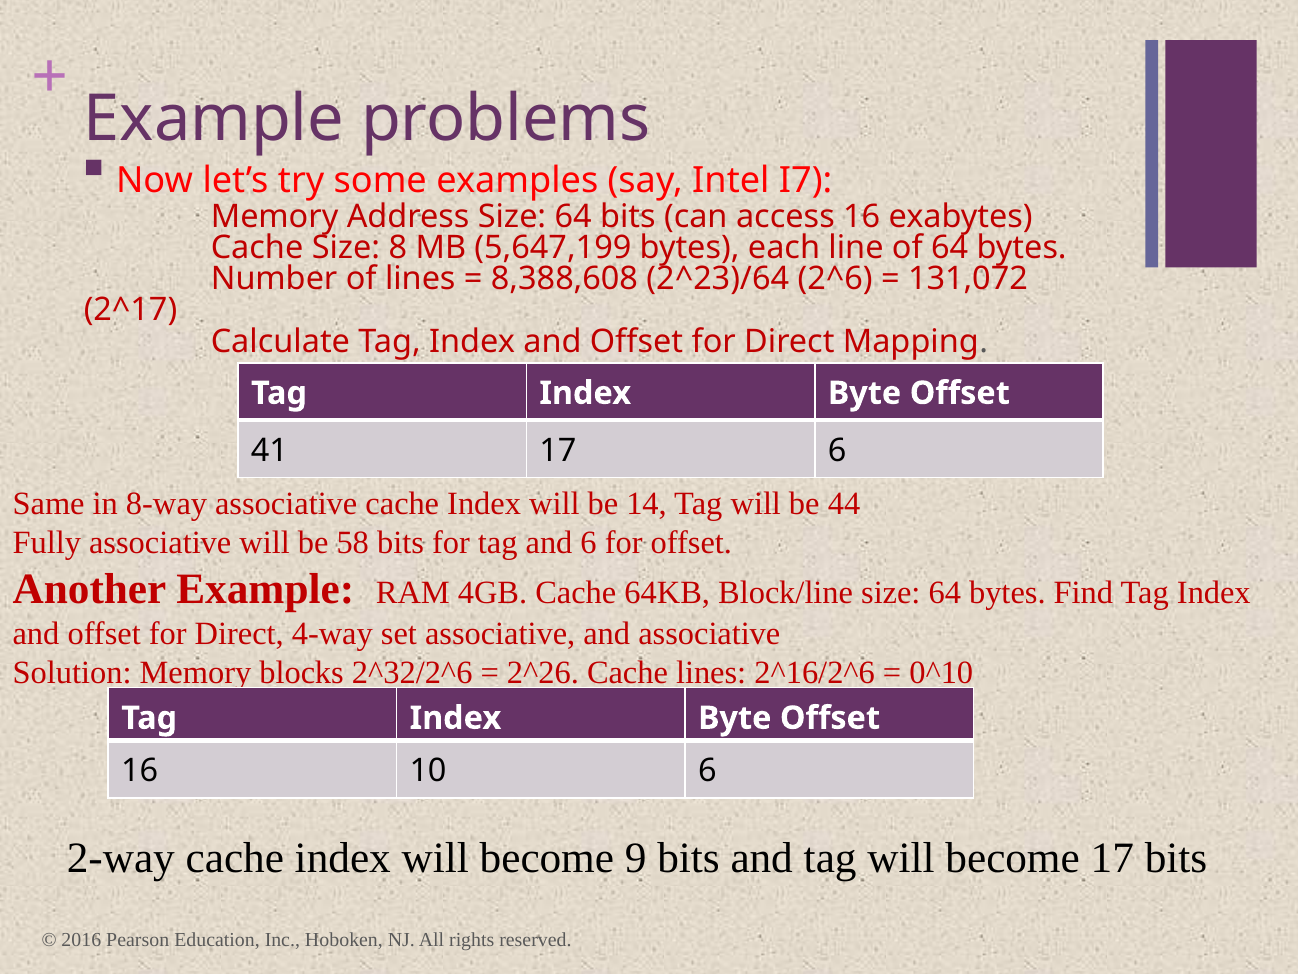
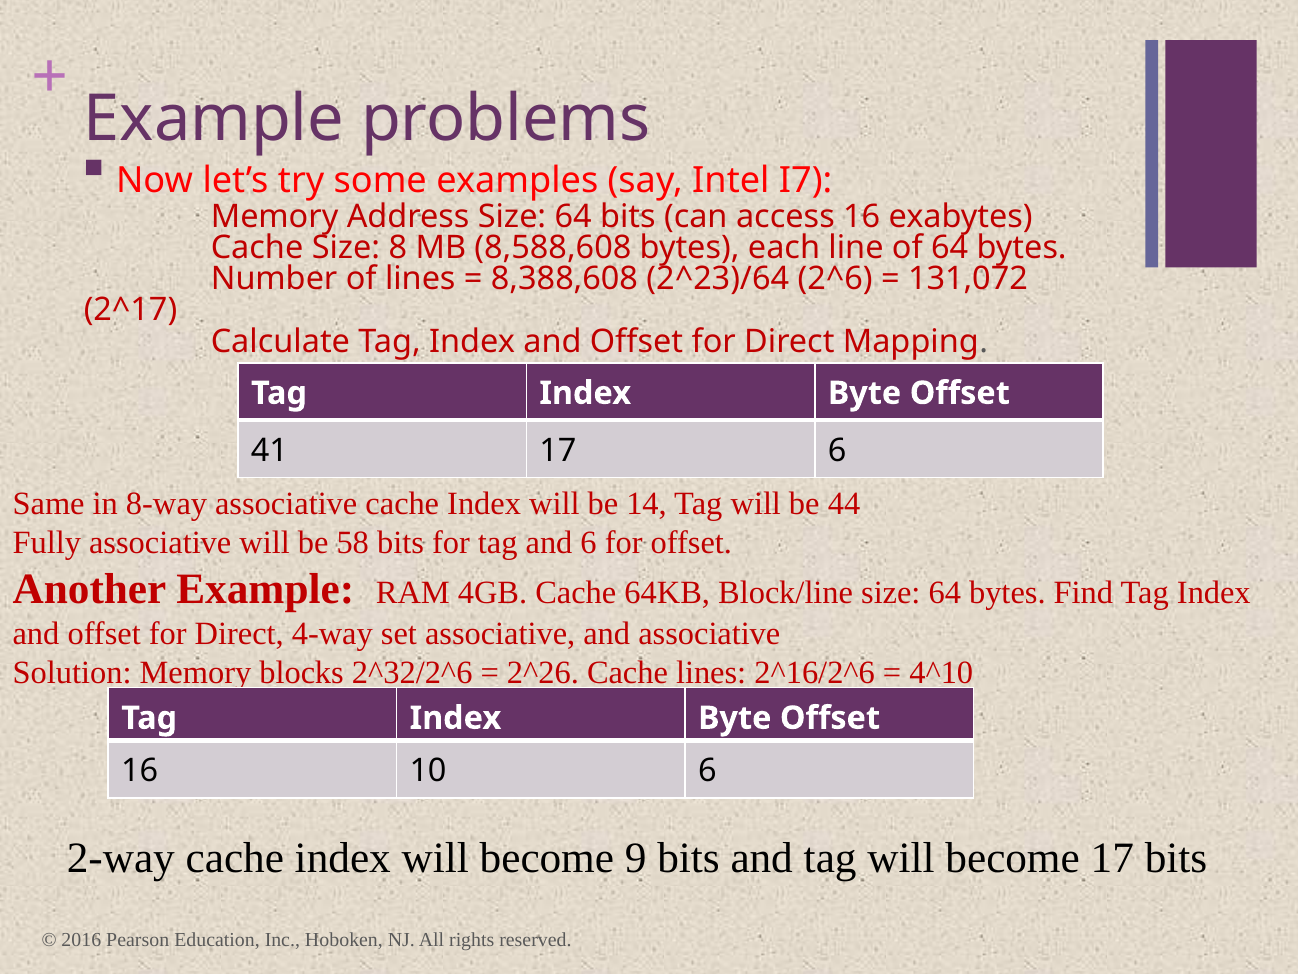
5,647,199: 5,647,199 -> 8,588,608 (553, 248)
0^10: 0^10 -> 4^10 (941, 673)
